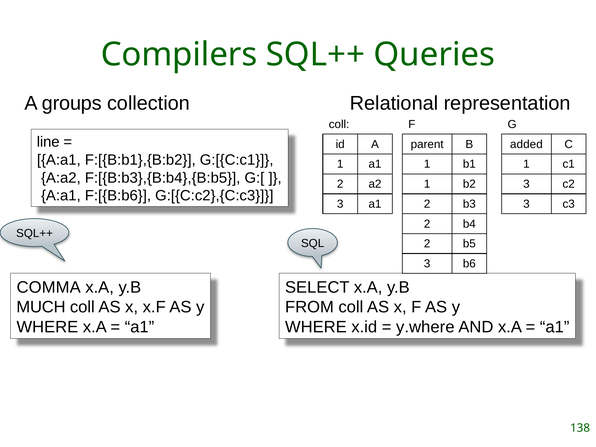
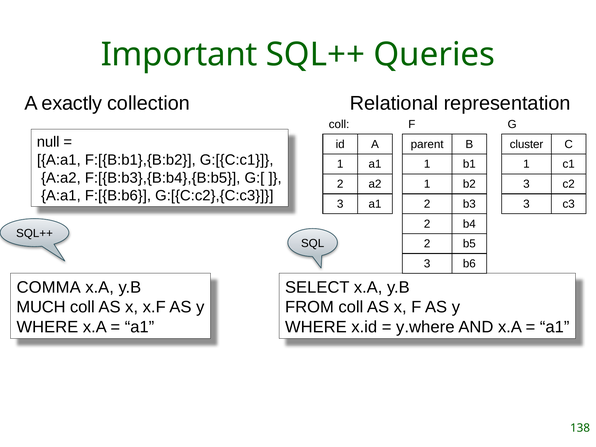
Compilers: Compilers -> Important (179, 54)
groups: groups -> exactly (72, 103)
line: line -> null (48, 142)
added: added -> cluster (527, 144)
